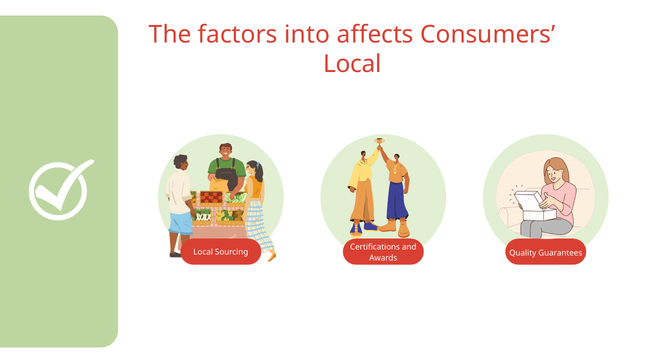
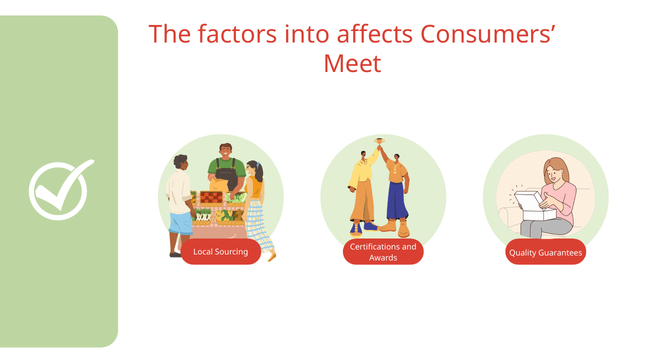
Local: Local -> Meet (352, 64)
